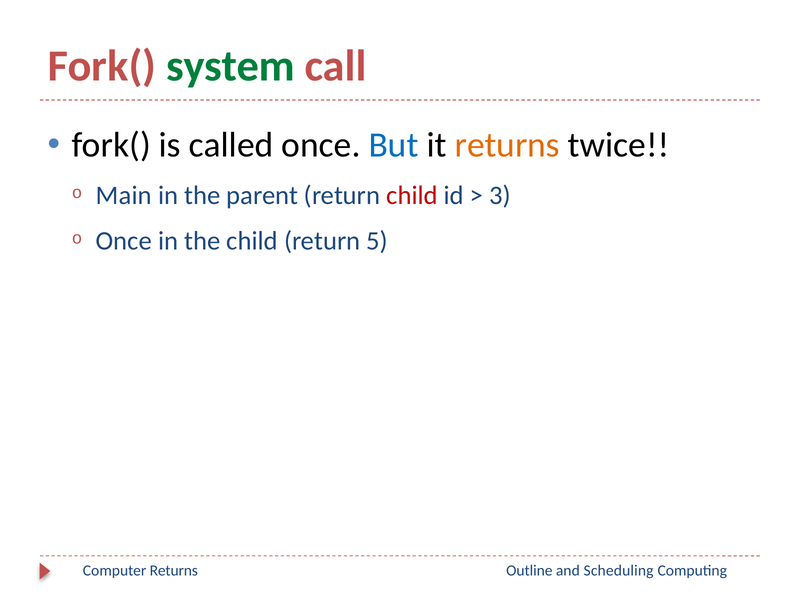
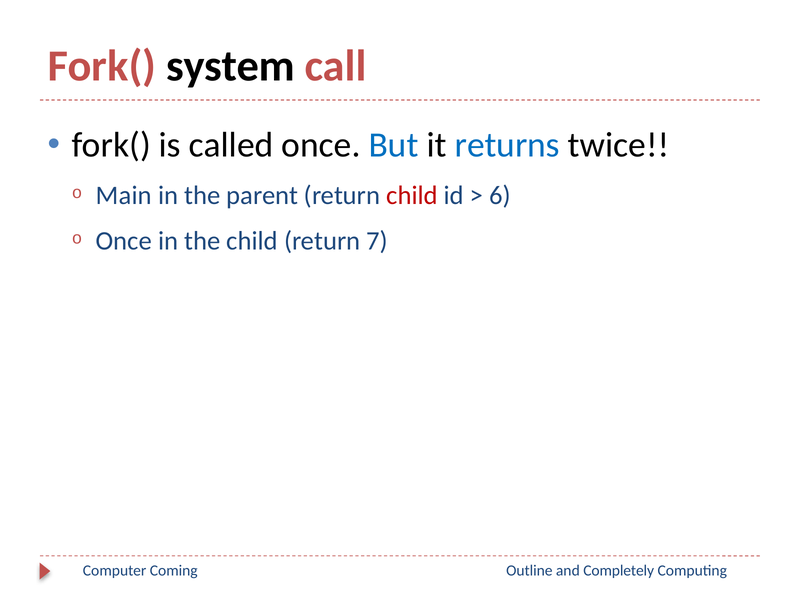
system colour: green -> black (230, 66)
returns colour: orange -> blue (507, 145)
3: 3 -> 6 (500, 195)
5: 5 -> 7 (377, 241)
Computer Returns: Returns -> Coming (174, 570)
Scheduling: Scheduling -> Completely (619, 570)
